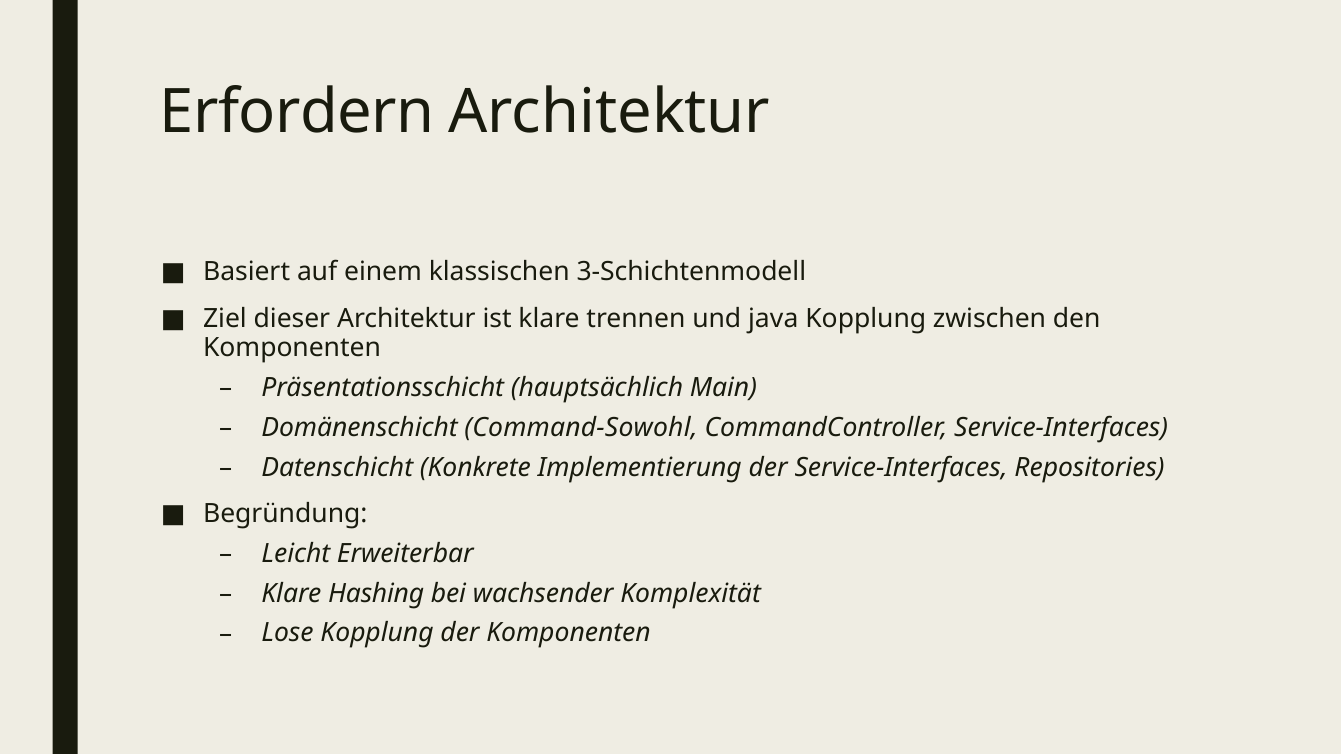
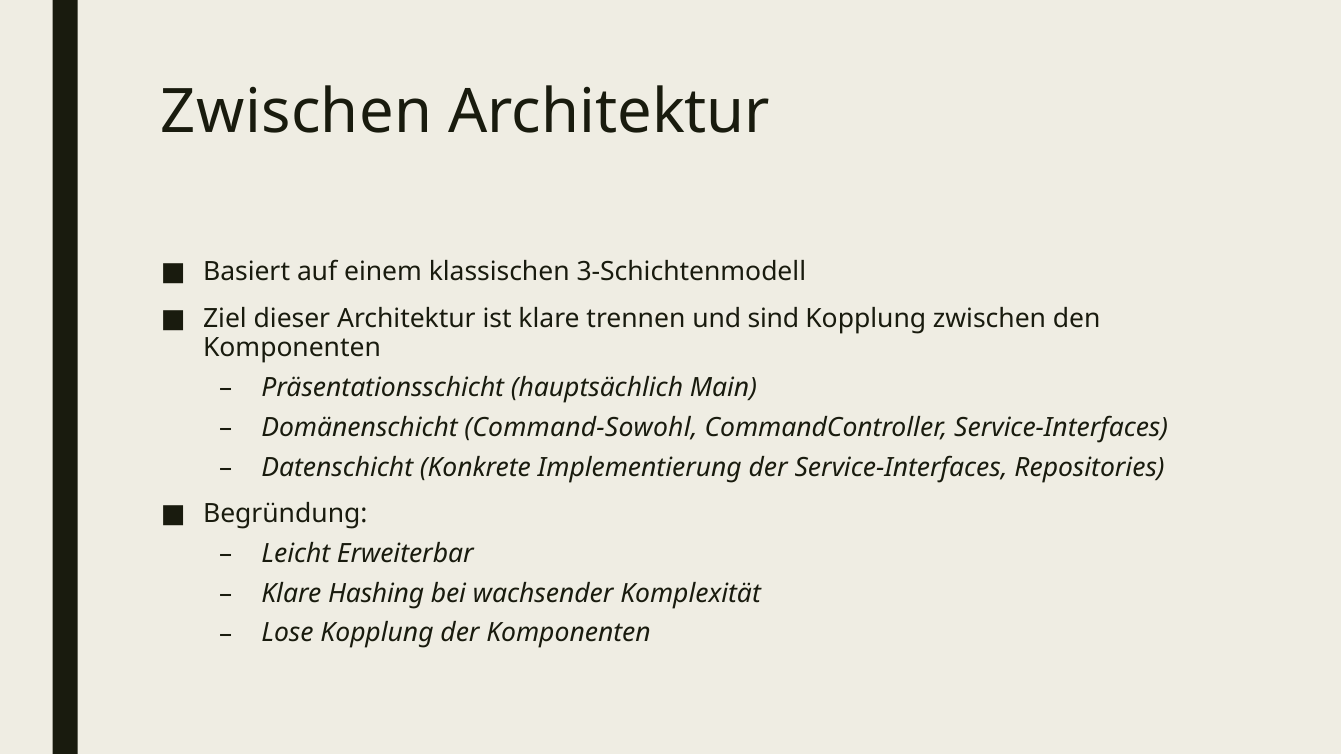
Erfordern: Erfordern -> Zwischen (297, 113)
java: java -> sind (773, 318)
